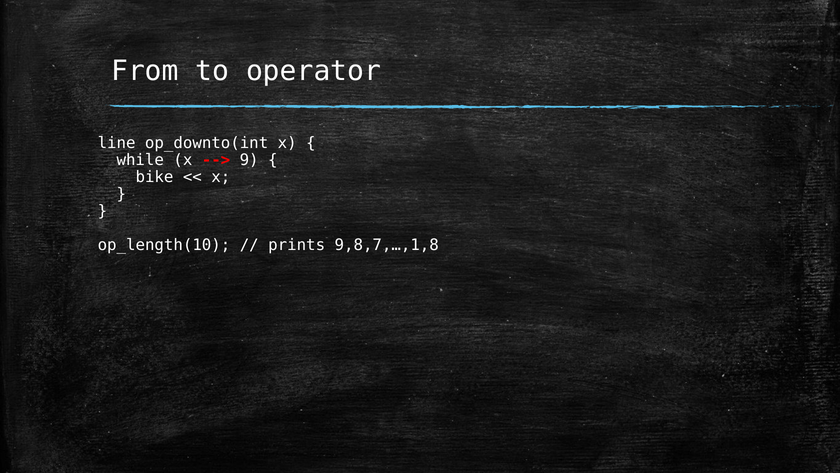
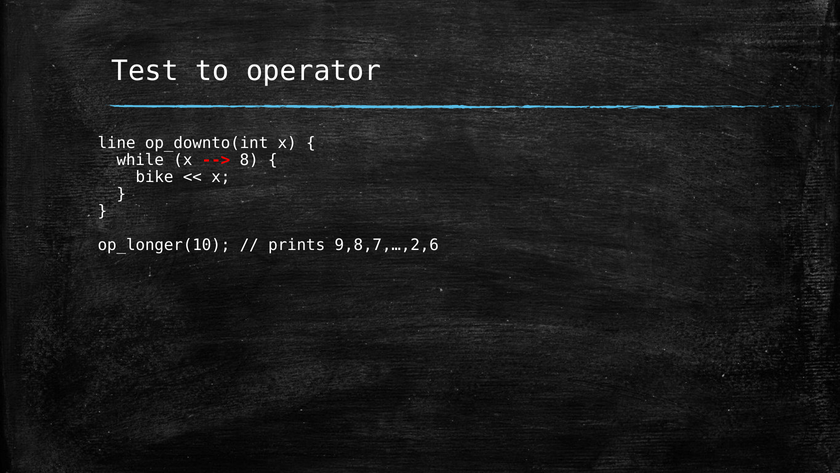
From: From -> Test (145, 71)
9: 9 -> 8 (249, 160)
op_length(10: op_length(10 -> op_longer(10 (164, 245)
9,8,7,…,1,8: 9,8,7,…,1,8 -> 9,8,7,…,2,6 (387, 245)
